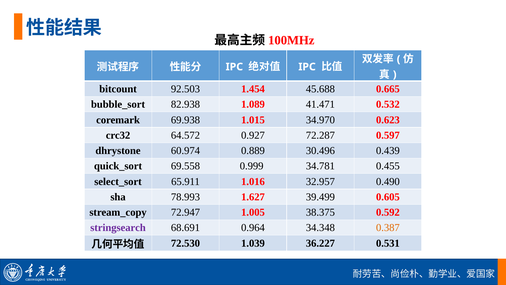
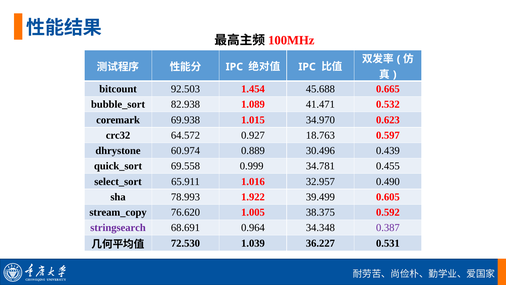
72.287: 72.287 -> 18.763 (320, 135)
1.627: 1.627 -> 1.922 (253, 197)
72.947: 72.947 -> 76.620 (185, 212)
0.387 colour: orange -> purple (388, 227)
